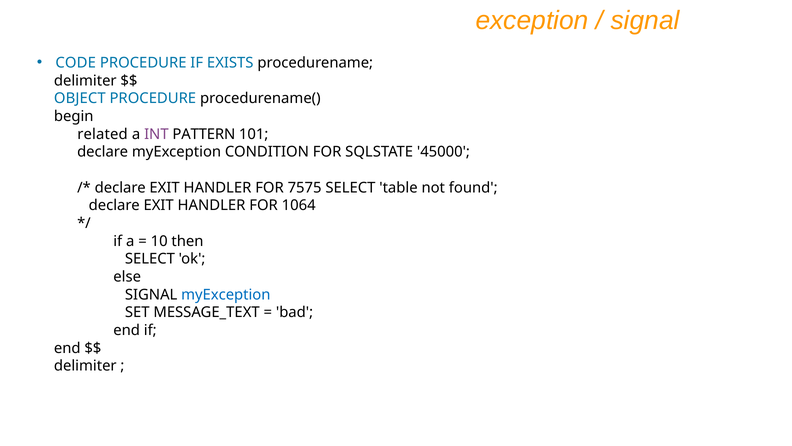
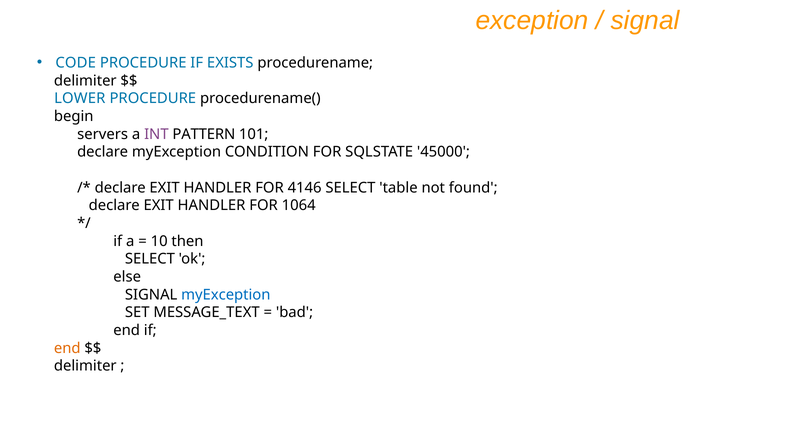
OBJECT: OBJECT -> LOWER (80, 98)
related: related -> servers (103, 134)
7575: 7575 -> 4146 (305, 187)
end colour: black -> orange (67, 348)
